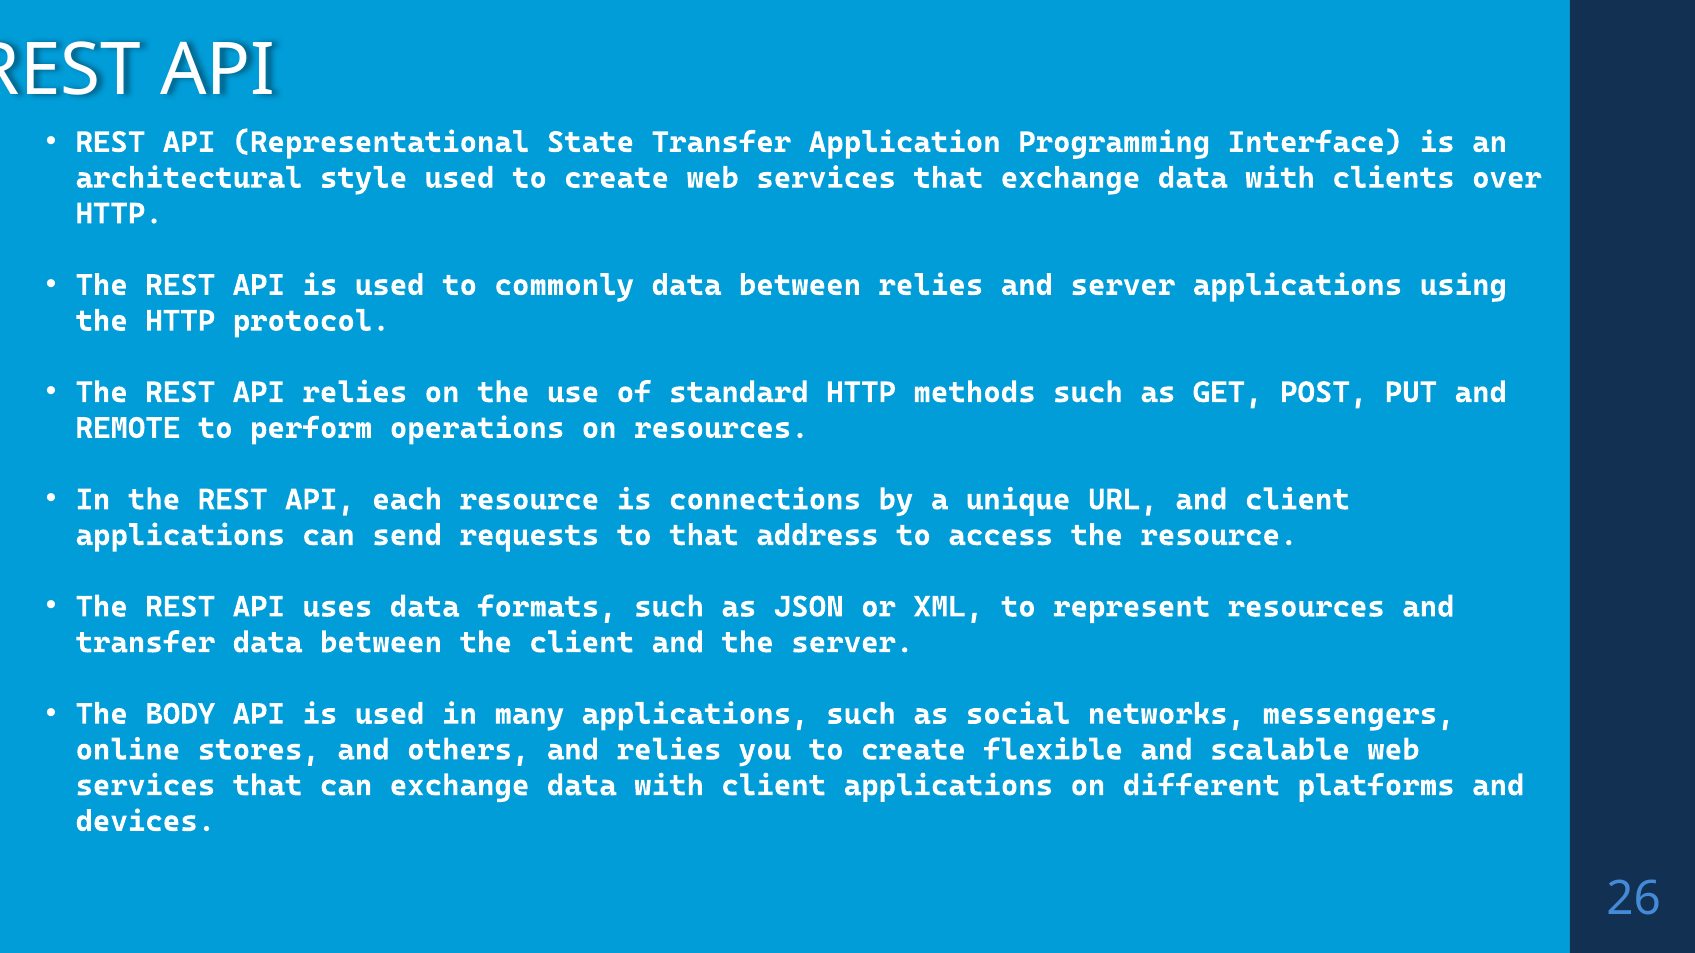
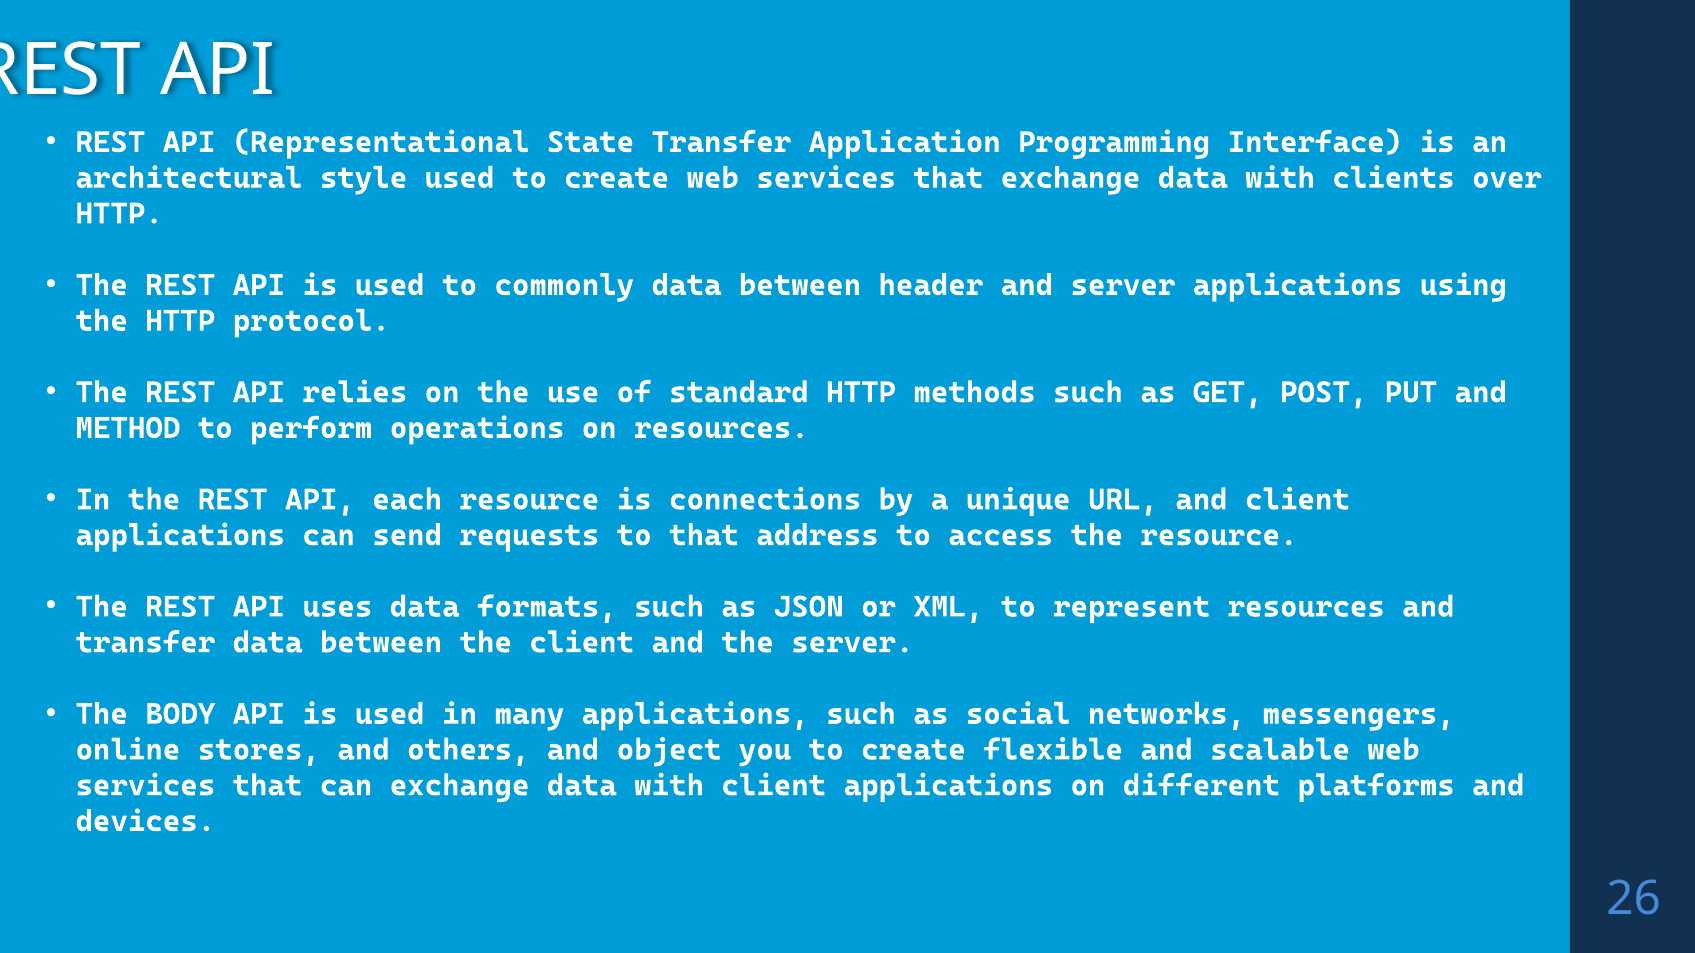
between relies: relies -> header (931, 285)
REMOTE: REMOTE -> METHOD (128, 428)
and relies: relies -> object (669, 750)
